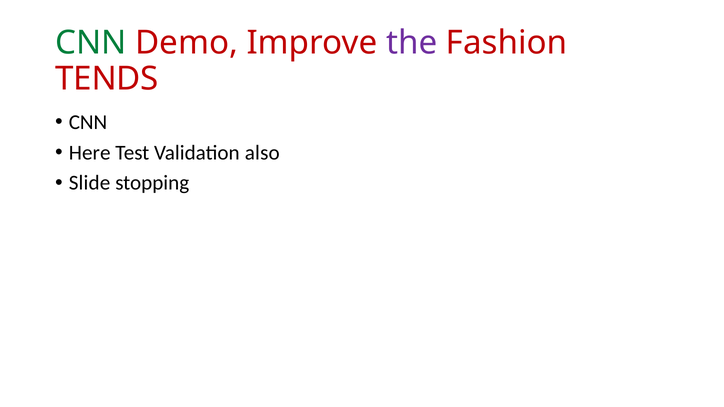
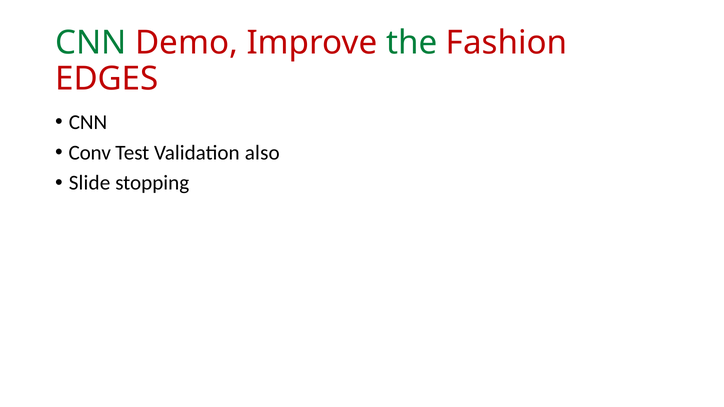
the colour: purple -> green (412, 43)
TENDS: TENDS -> EDGES (107, 79)
Here: Here -> Conv (90, 153)
